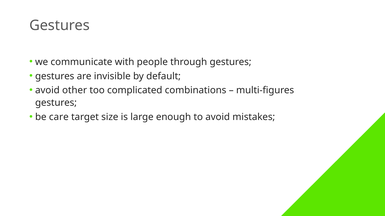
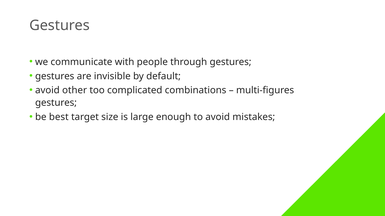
care: care -> best (59, 117)
